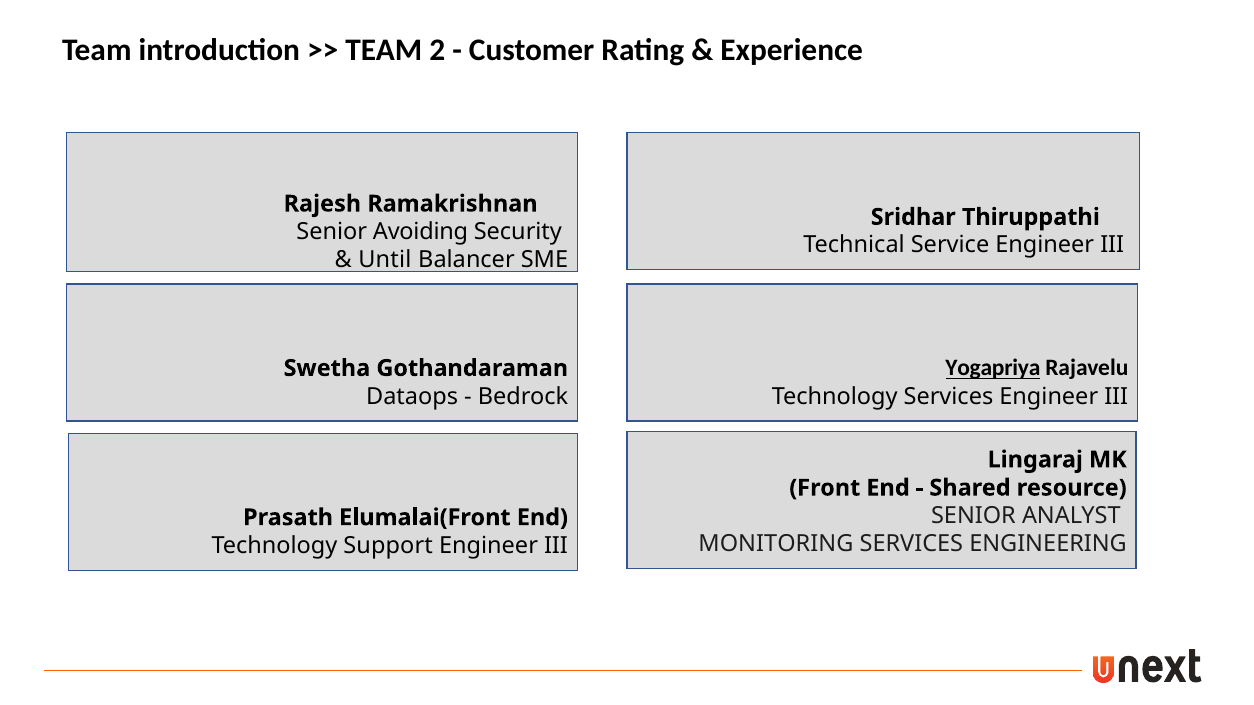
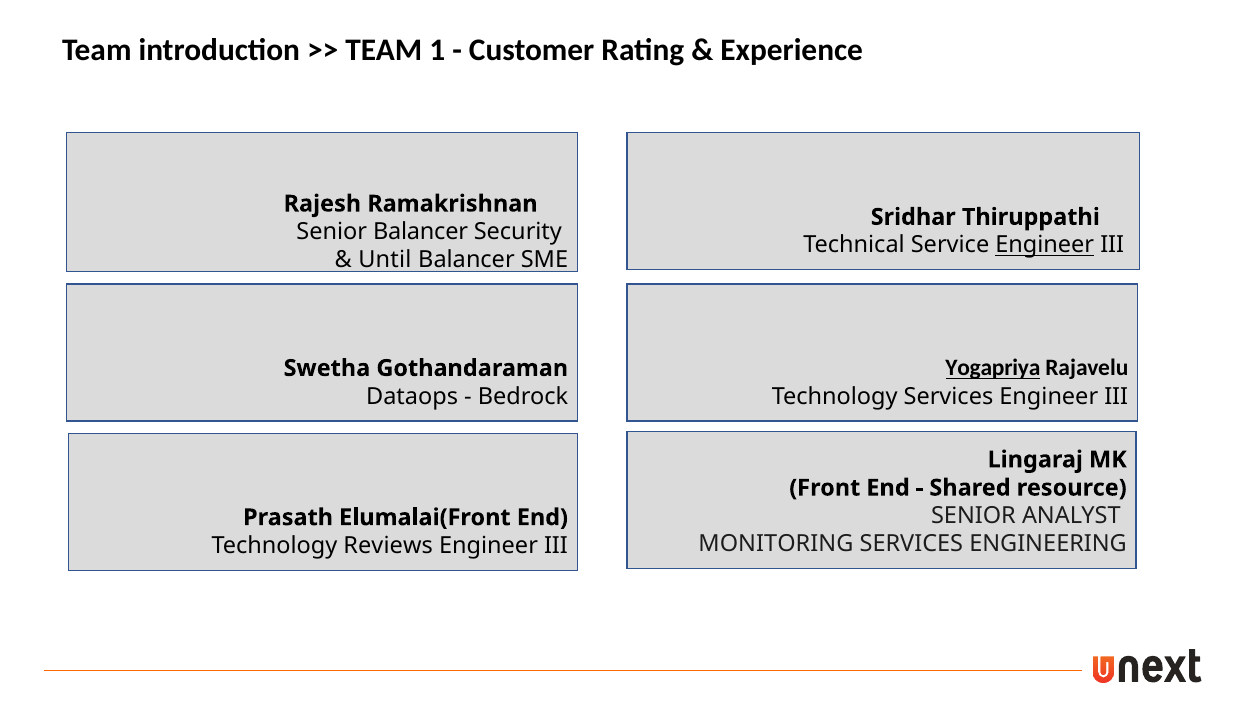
2: 2 -> 1 (437, 50)
Senior Avoiding: Avoiding -> Balancer (421, 232)
Engineer underline: none -> present (1045, 245)
Support: Support -> Reviews (388, 546)
